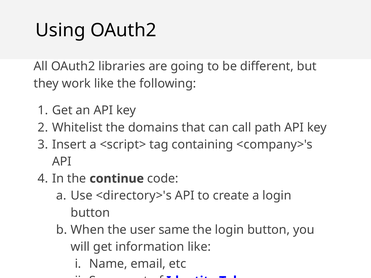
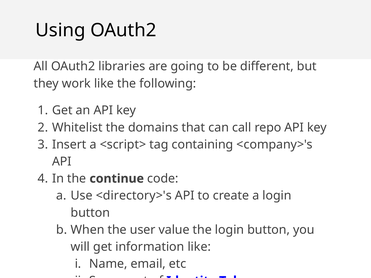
path: path -> repo (268, 128)
same: same -> value (174, 230)
